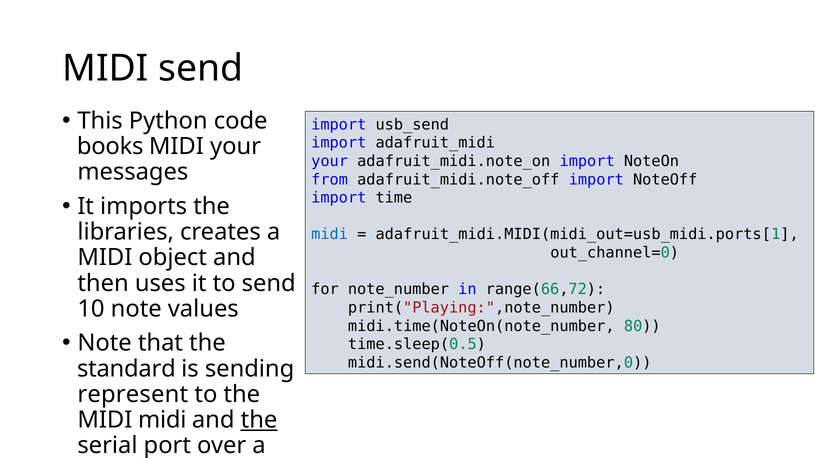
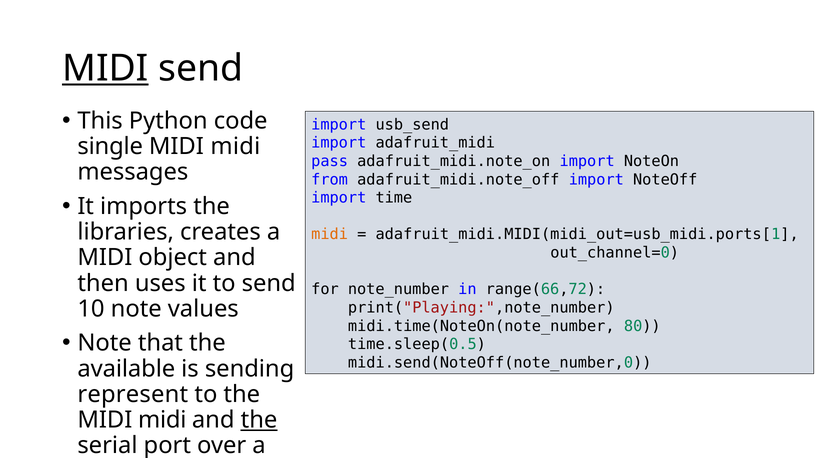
MIDI underline: none -> present (105, 68)
books: books -> single (110, 147)
your: your -> midi (235, 147)
your: your -> pass (330, 161)
midi colour: blue -> orange (330, 235)
standard: standard -> available (126, 369)
